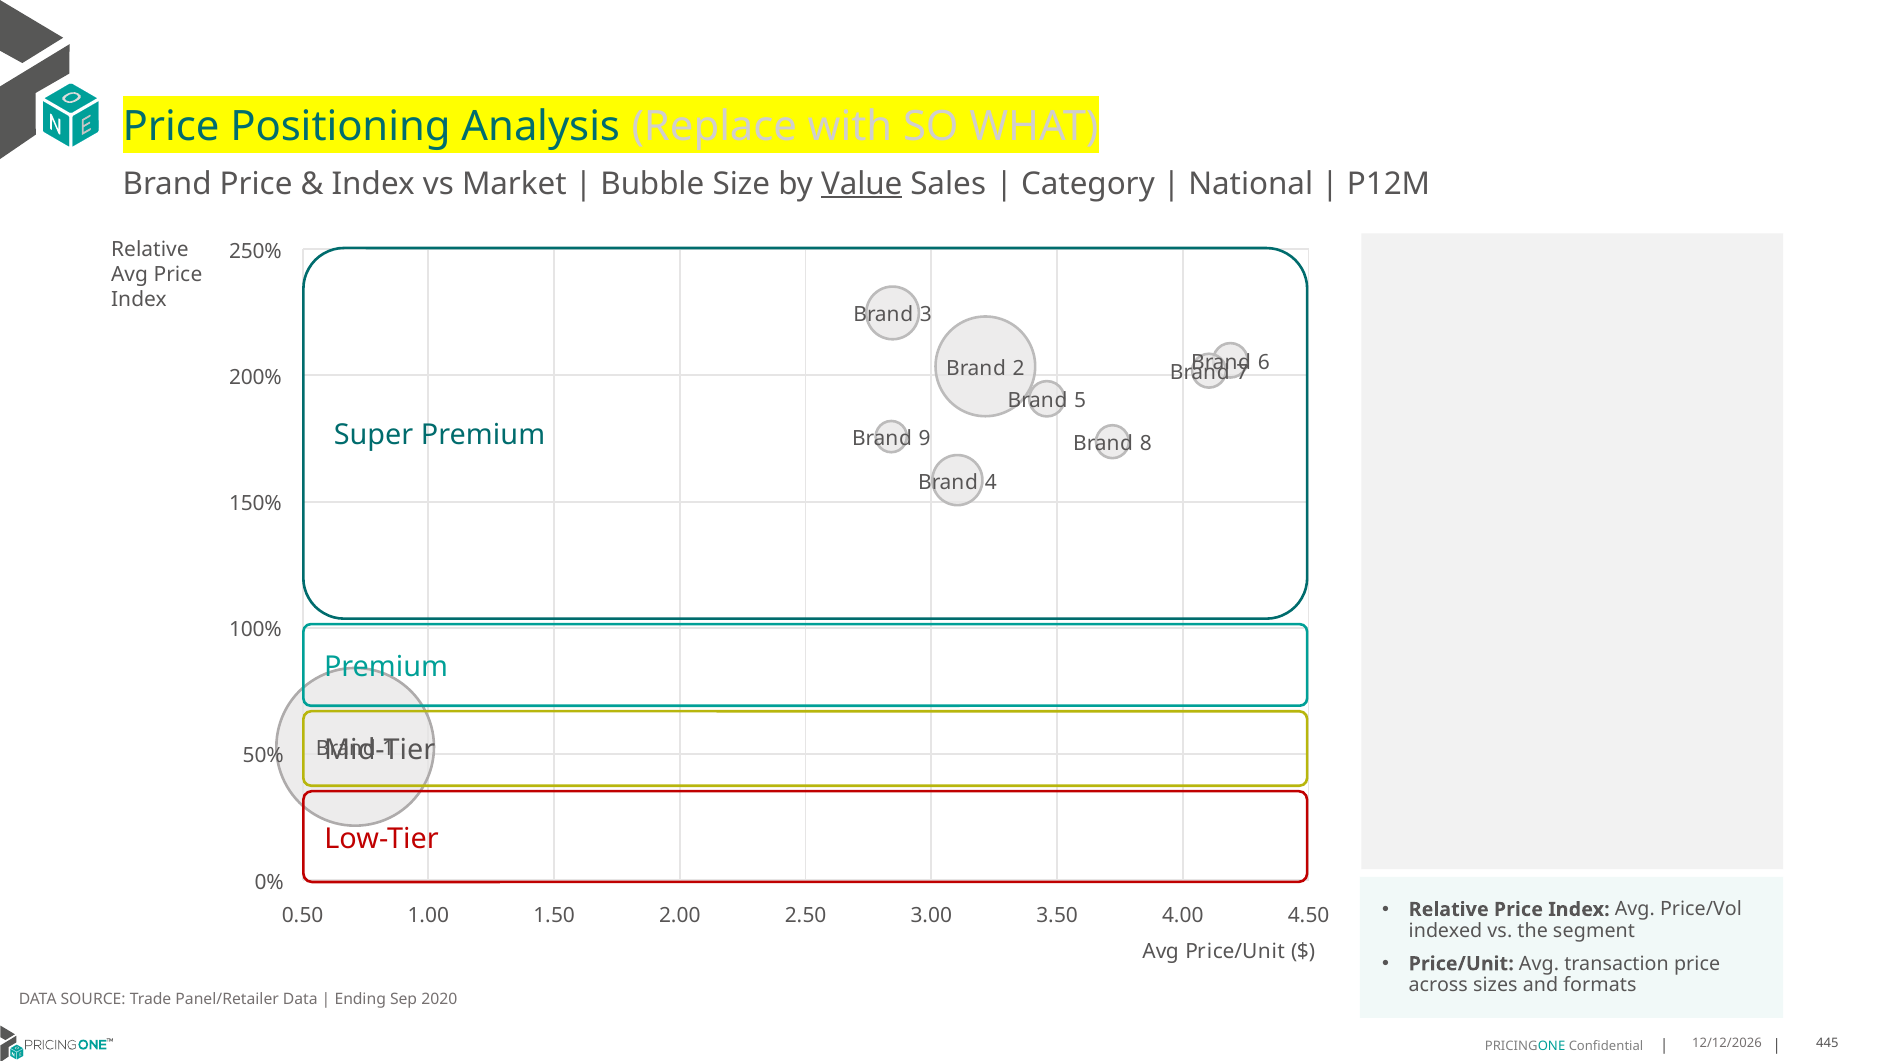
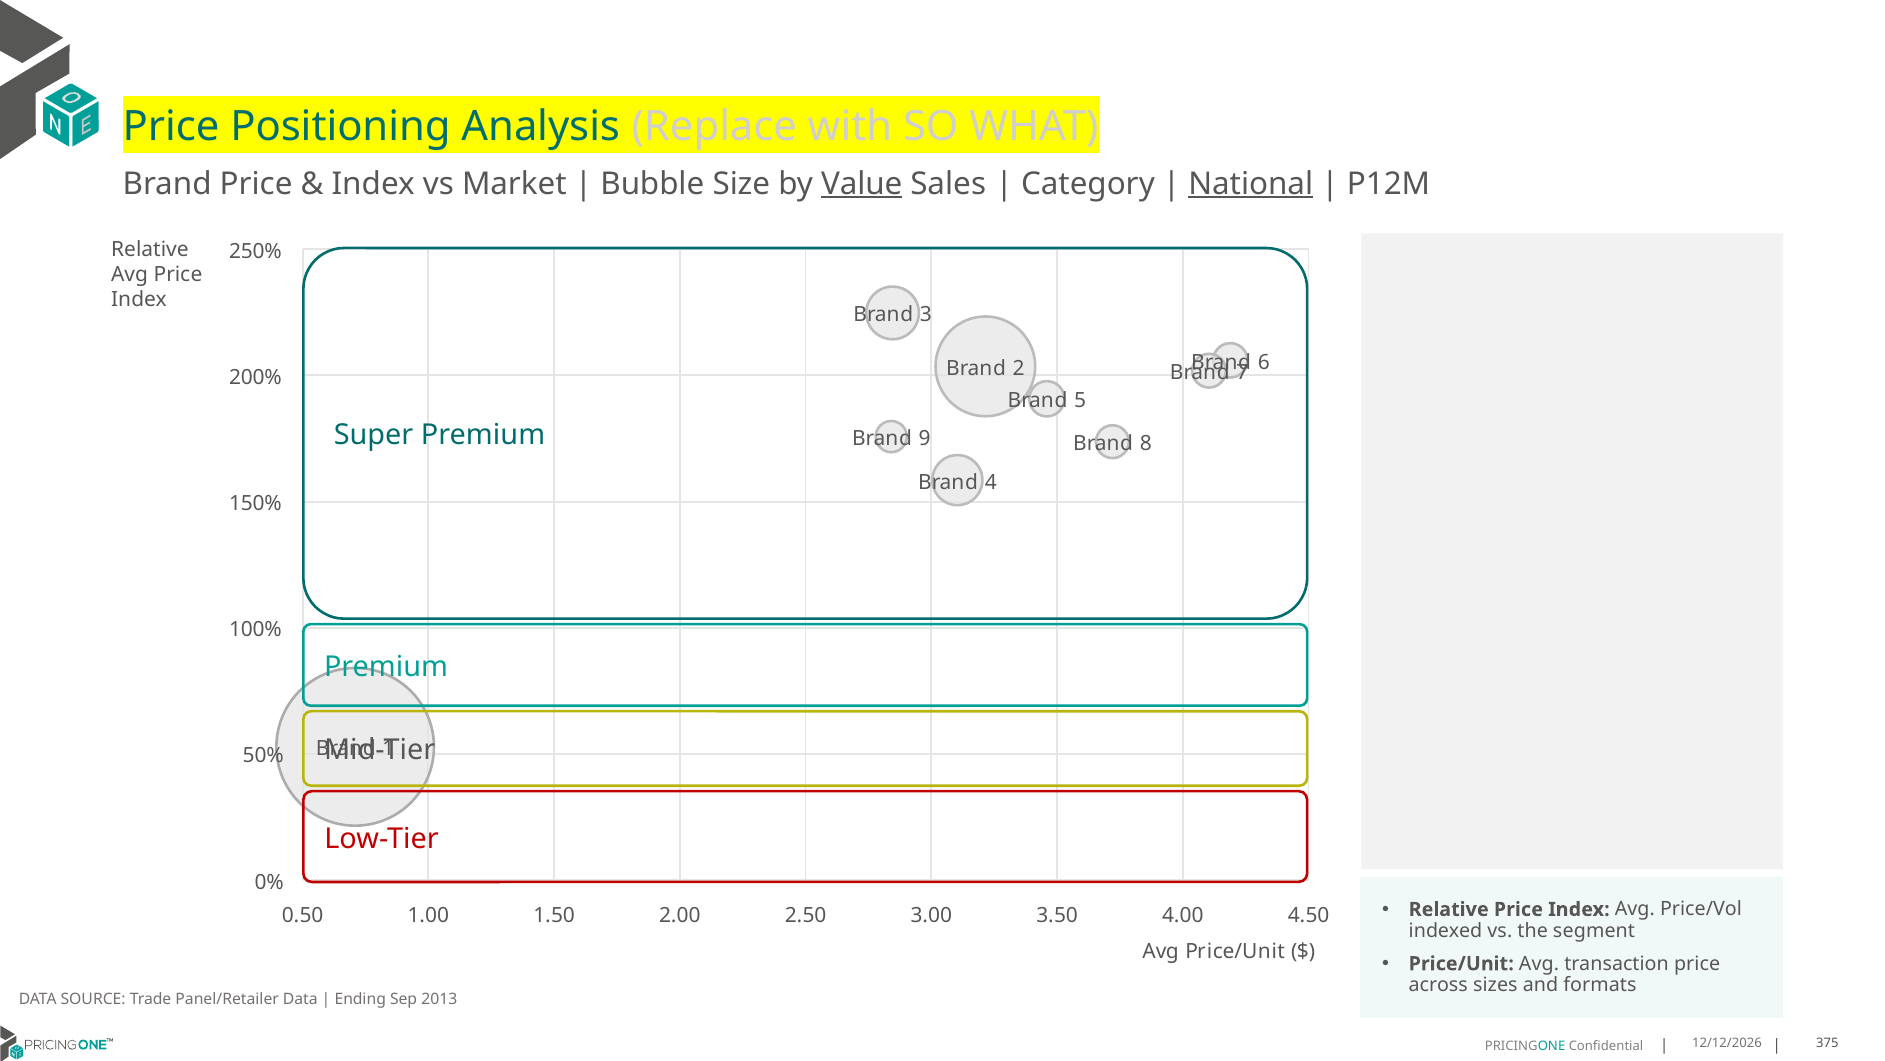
National underline: none -> present (1251, 184)
2020: 2020 -> 2013 (439, 999)
445: 445 -> 375 (1827, 1043)
